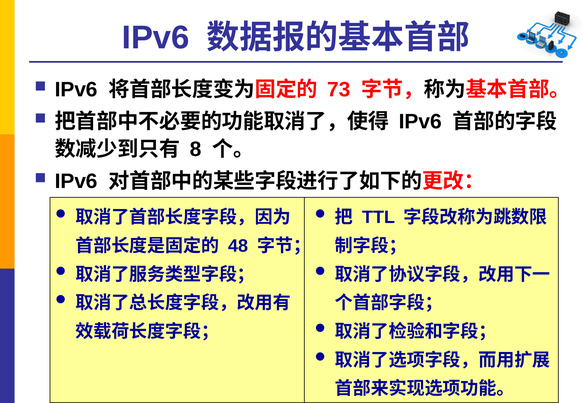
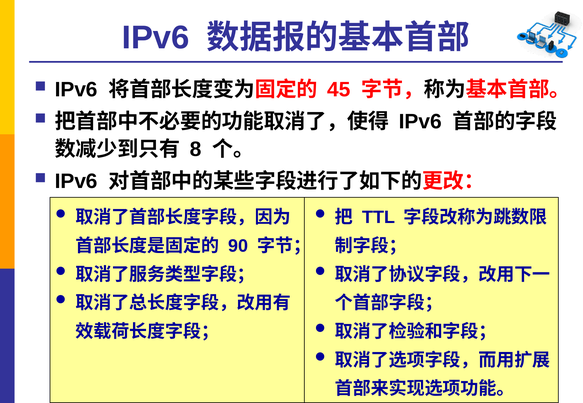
73: 73 -> 45 (339, 90)
48: 48 -> 90 (238, 246)
